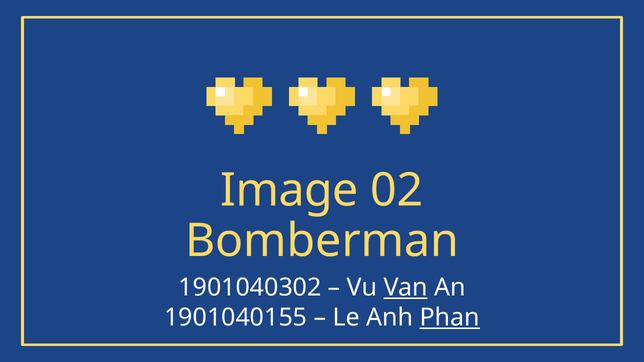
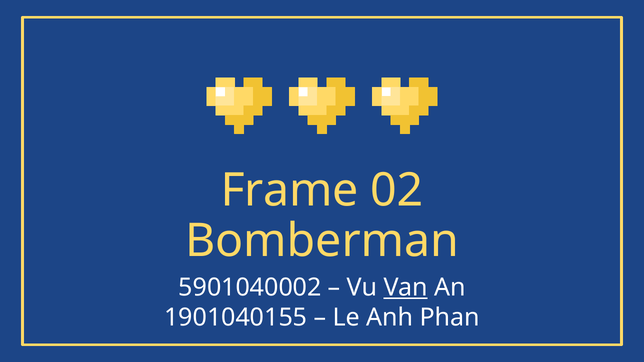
Image: Image -> Frame (290, 191)
1901040302: 1901040302 -> 5901040002 (250, 288)
Phan underline: present -> none (450, 318)
